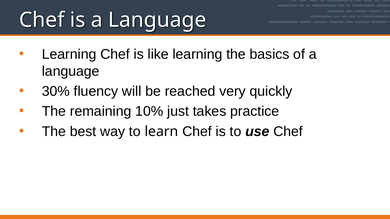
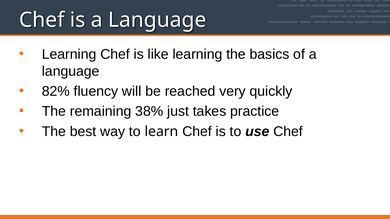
30%: 30% -> 82% (56, 91)
10%: 10% -> 38% (149, 112)
